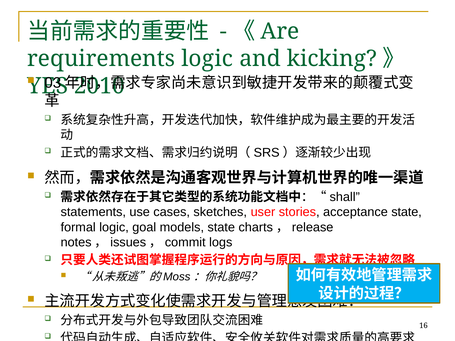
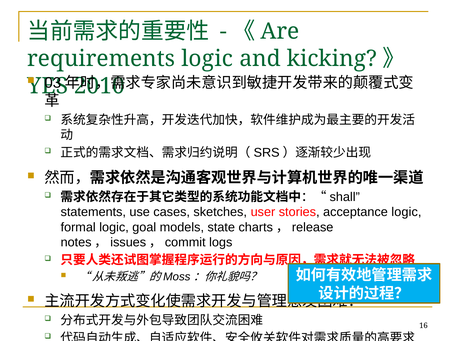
acceptance state: state -> logic (406, 212)
